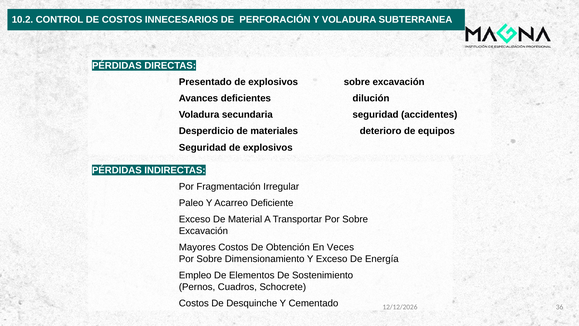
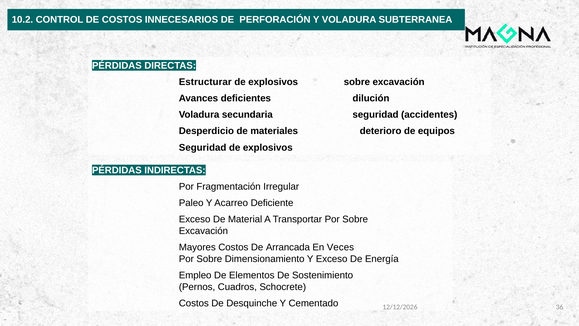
Presentado: Presentado -> Estructurar (205, 82)
Obtención: Obtención -> Arrancada (288, 247)
